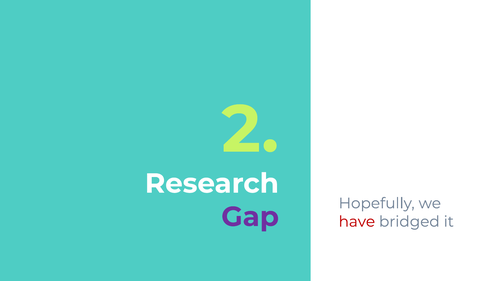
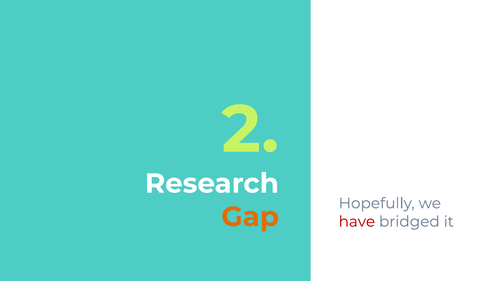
Gap colour: purple -> orange (250, 217)
